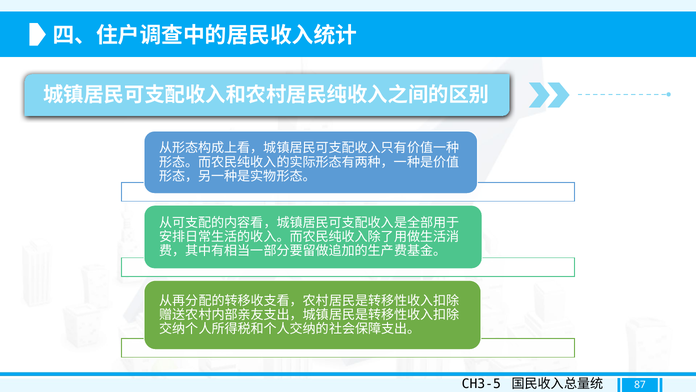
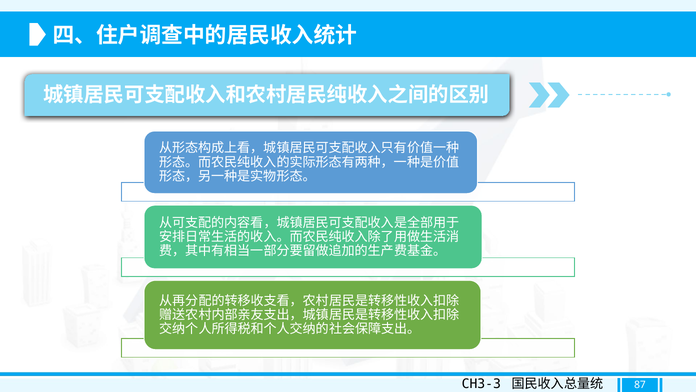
CH3-5: CH3-5 -> CH3-3 (481, 384)
